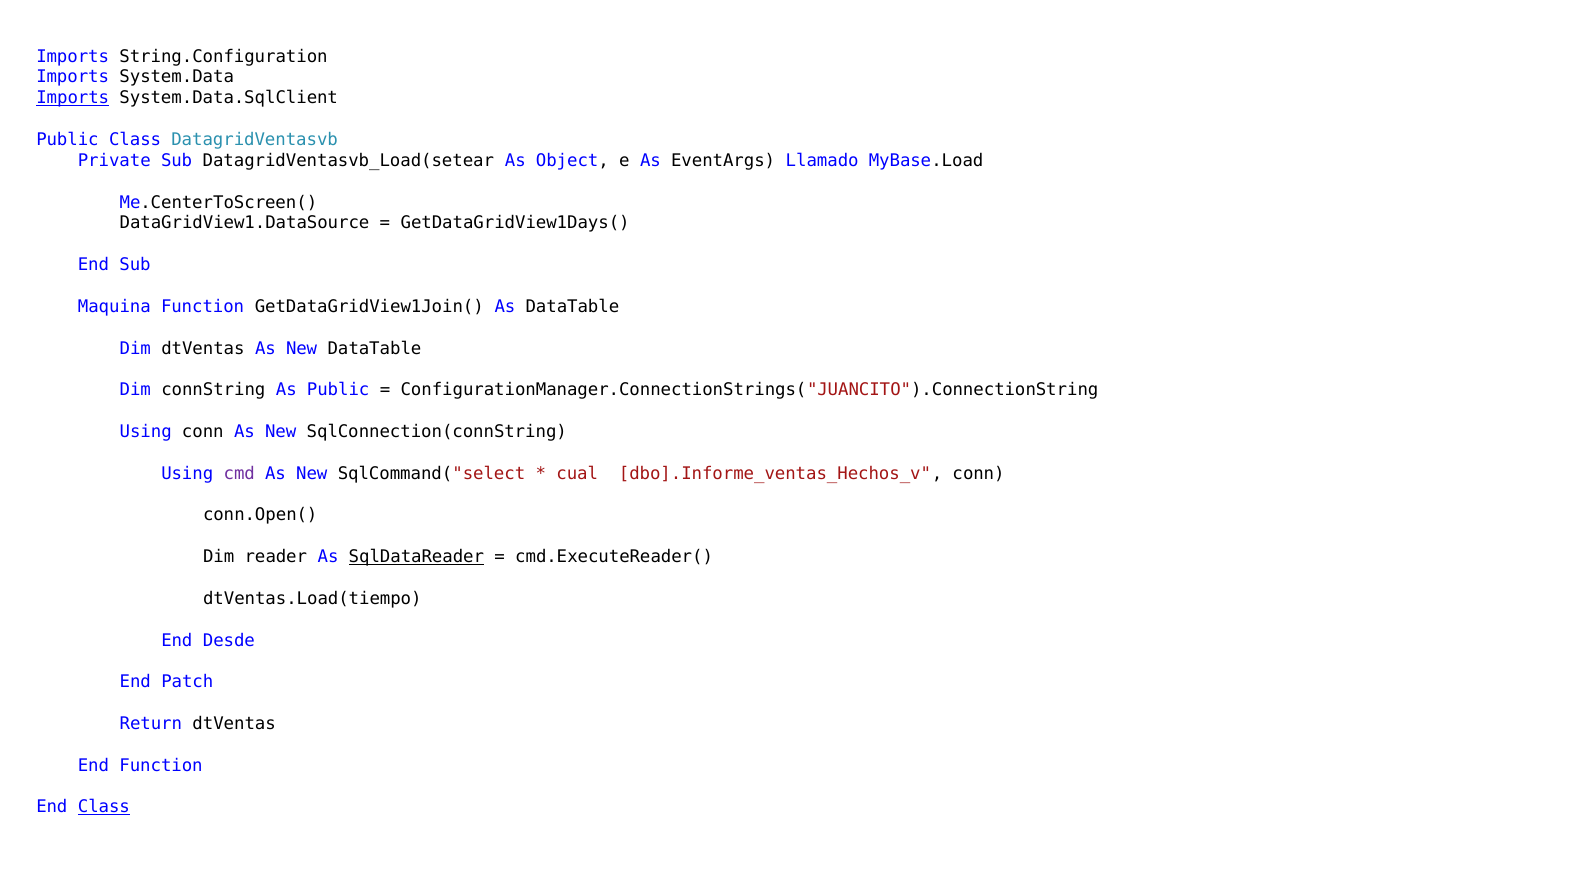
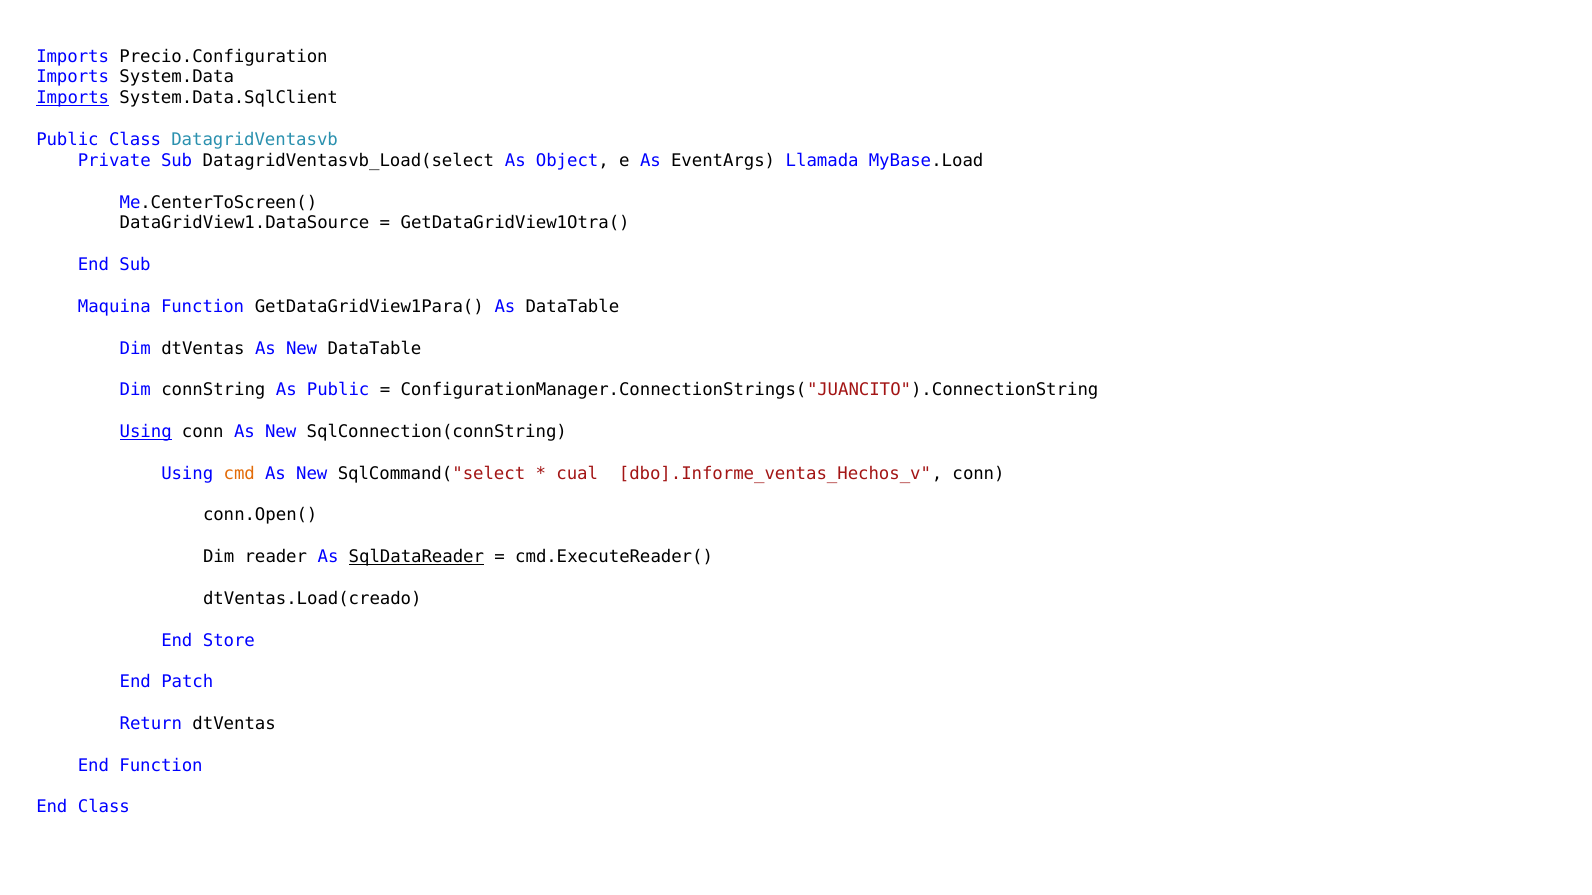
String.Configuration: String.Configuration -> Precio.Configuration (224, 56)
DatagridVentasvb_Load(setear: DatagridVentasvb_Load(setear -> DatagridVentasvb_Load(select (348, 161)
Llamado: Llamado -> Llamada (822, 161)
GetDataGridView1Days(: GetDataGridView1Days( -> GetDataGridView1Otra( (515, 223)
GetDataGridView1Join(: GetDataGridView1Join( -> GetDataGridView1Para( (369, 307)
Using underline: none -> present (146, 432)
cmd colour: purple -> orange (239, 474)
dtVentas.Load(tiempo: dtVentas.Load(tiempo -> dtVentas.Load(creado (312, 599)
Desde: Desde -> Store (229, 641)
Class underline: present -> none (104, 808)
